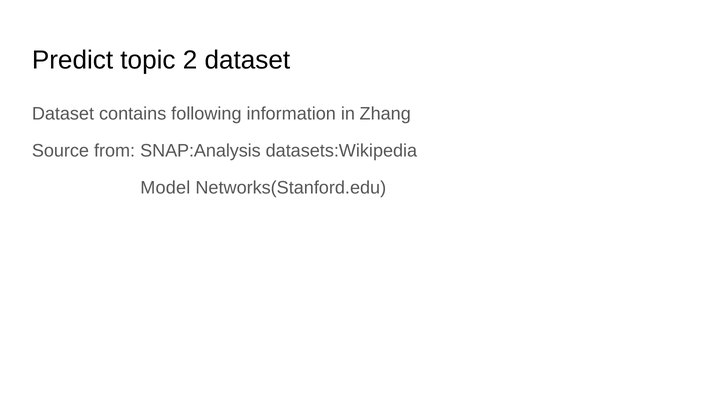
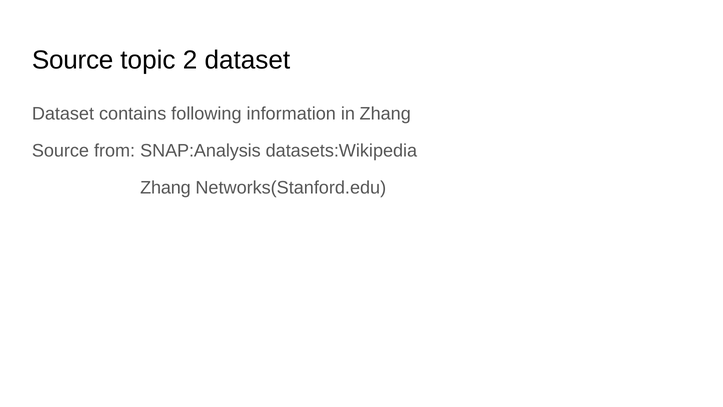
Predict: Predict -> Source (73, 60)
Model: Model -> Zhang (165, 188)
